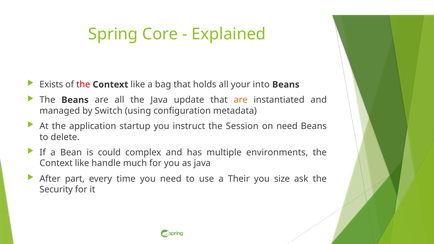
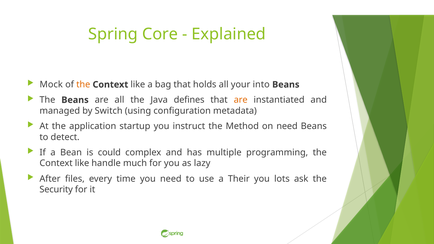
Exists: Exists -> Mock (51, 85)
the colour: red -> orange (83, 85)
update: update -> defines (189, 100)
Session: Session -> Method (242, 126)
delete: delete -> detect (65, 137)
environments: environments -> programming (277, 153)
as java: java -> lazy (202, 163)
part: part -> files (75, 179)
size: size -> lots (282, 179)
